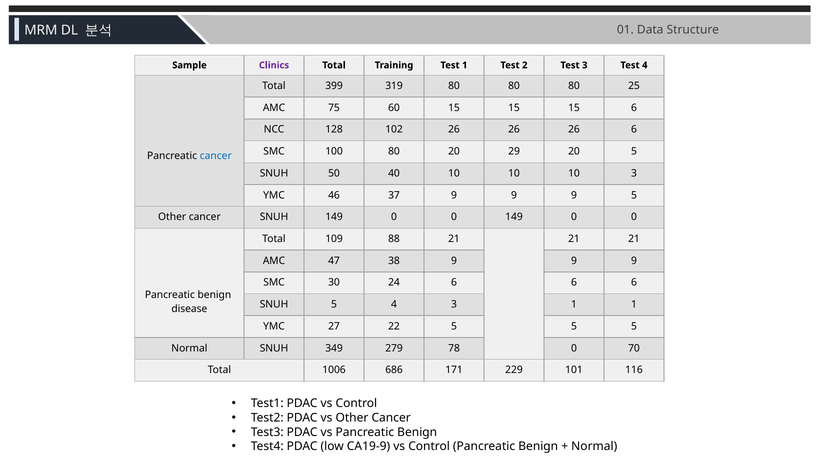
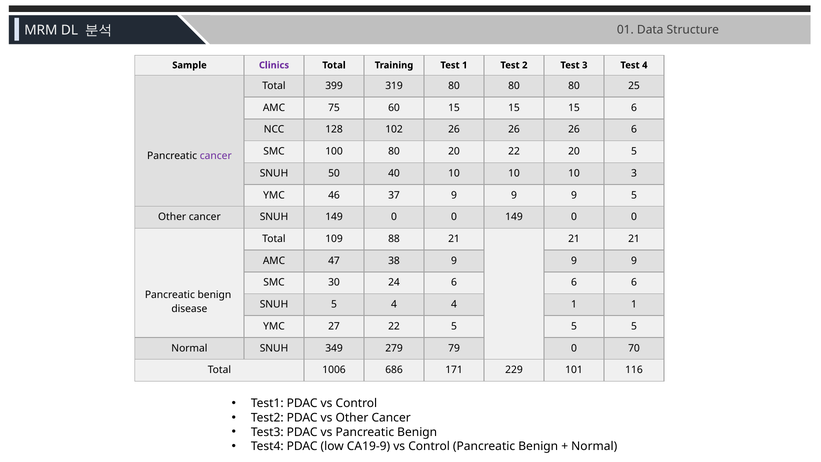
20 29: 29 -> 22 (514, 151)
cancer colour: blue -> purple (216, 156)
4 3: 3 -> 4 (454, 304)
78: 78 -> 79 (454, 348)
